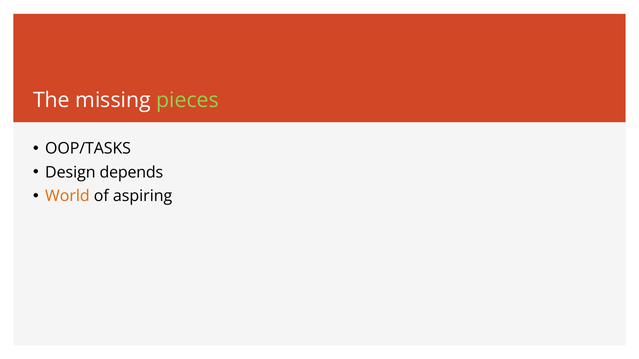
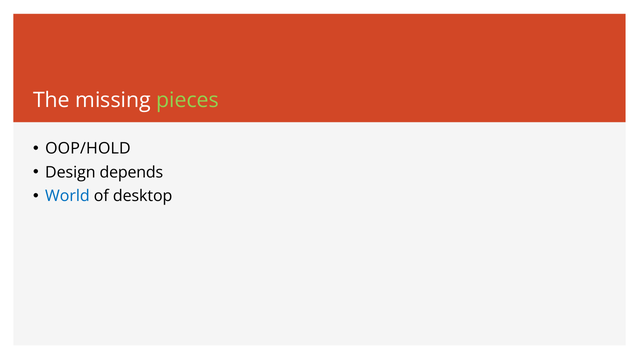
OOP/TASKS: OOP/TASKS -> OOP/HOLD (88, 149)
World colour: orange -> blue (67, 196)
aspiring: aspiring -> desktop (143, 196)
